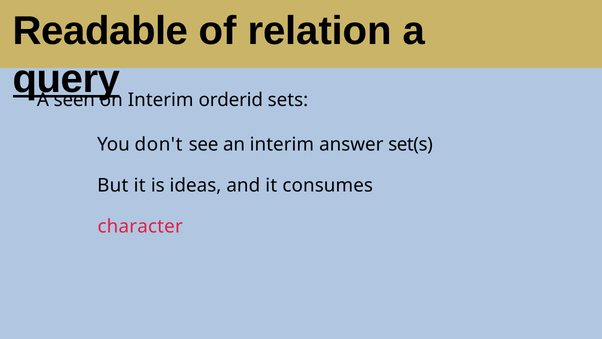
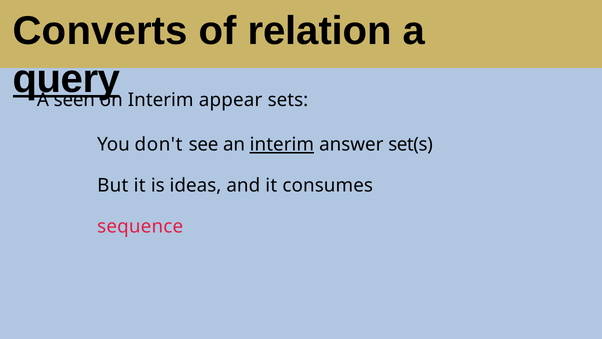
Readable: Readable -> Converts (100, 31)
orderid: orderid -> appear (231, 100)
interim underline: none -> present (282, 145)
character: character -> sequence (140, 226)
